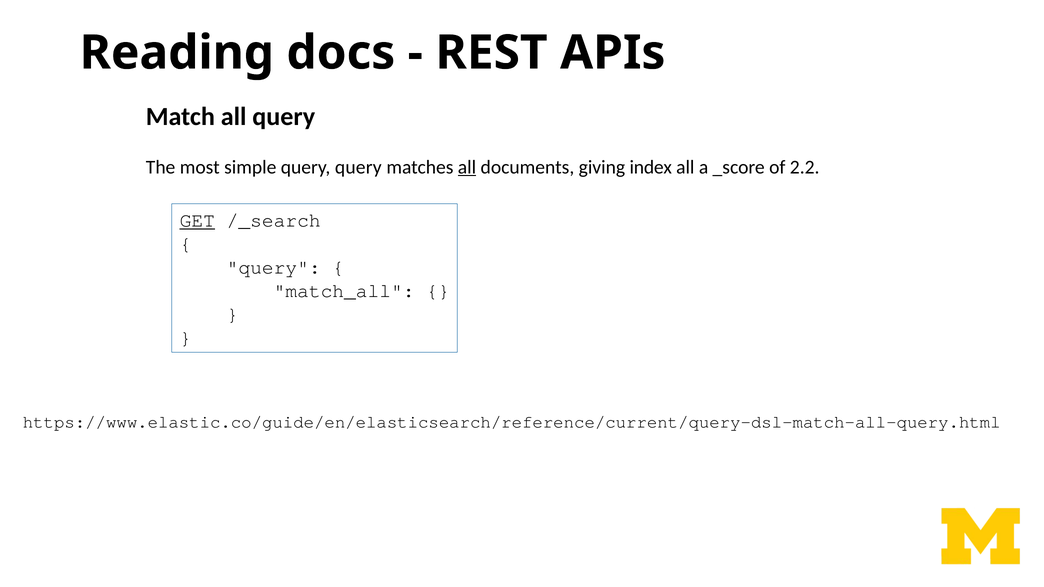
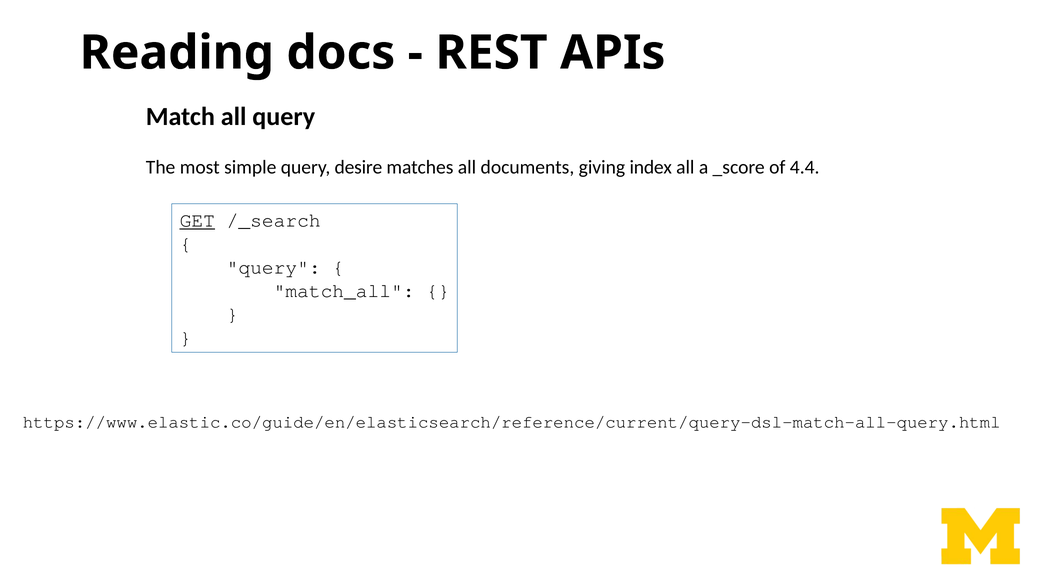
query query: query -> desire (358, 167)
all underline: present -> none (467, 167)
2.2: 2.2 -> 4.4 (805, 167)
